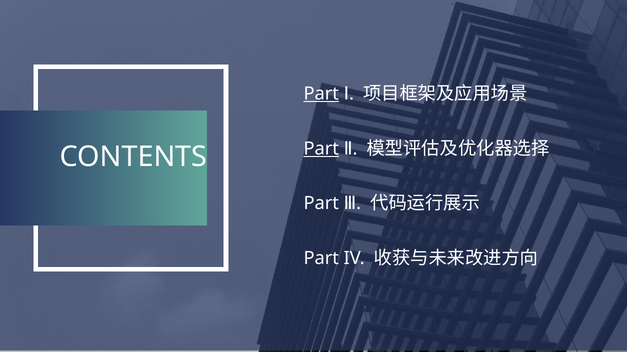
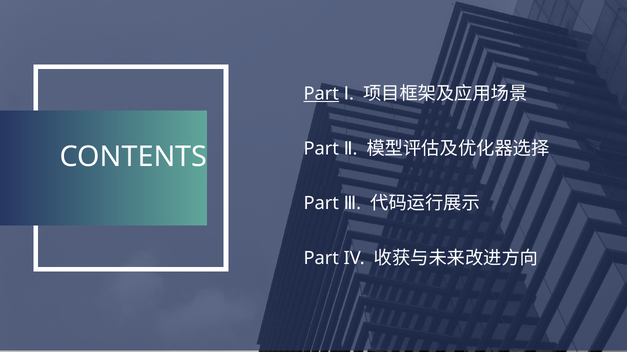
Part underline: present -> none (321, 149)
